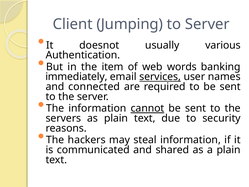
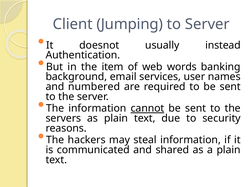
various: various -> instead (223, 45)
immediately: immediately -> background (76, 77)
services underline: present -> none (160, 77)
connected: connected -> numbered (94, 87)
